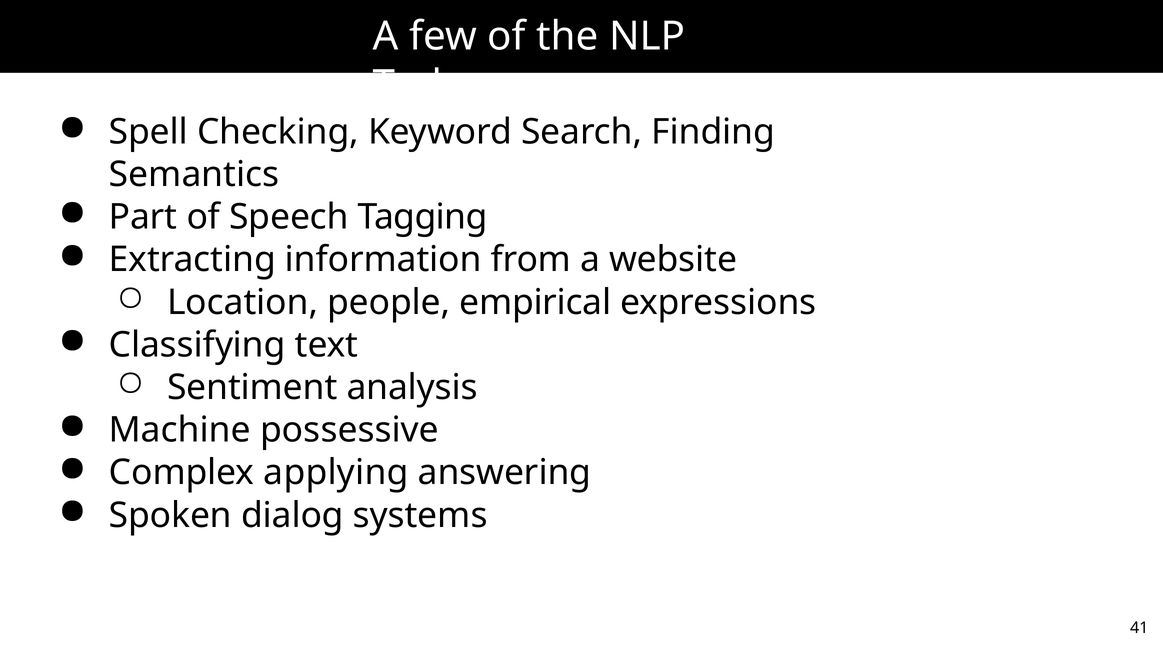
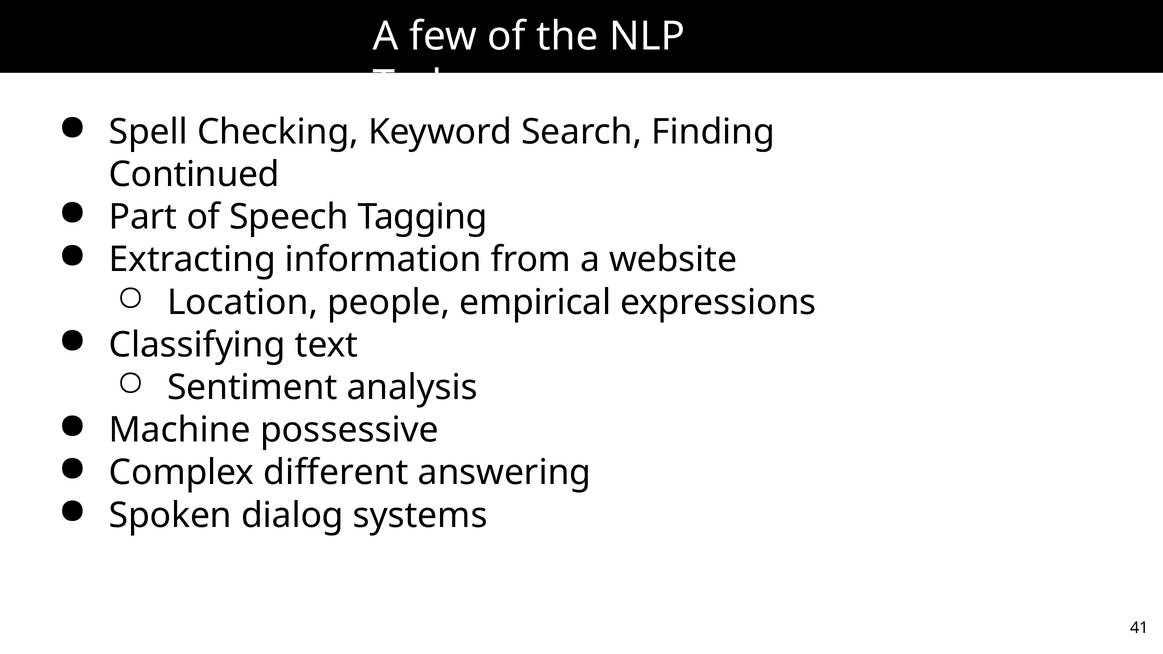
Semantics: Semantics -> Continued (194, 174)
applying: applying -> different (336, 473)
